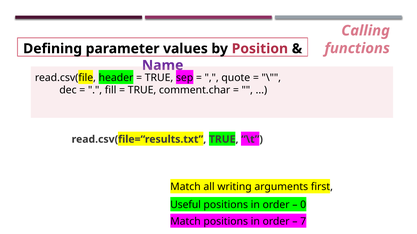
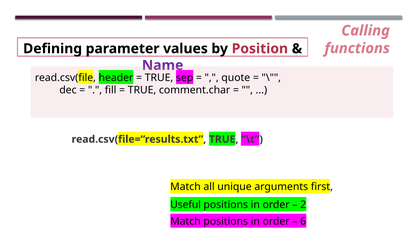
writing: writing -> unique (235, 187)
0: 0 -> 2 (303, 205)
7: 7 -> 6 (303, 222)
